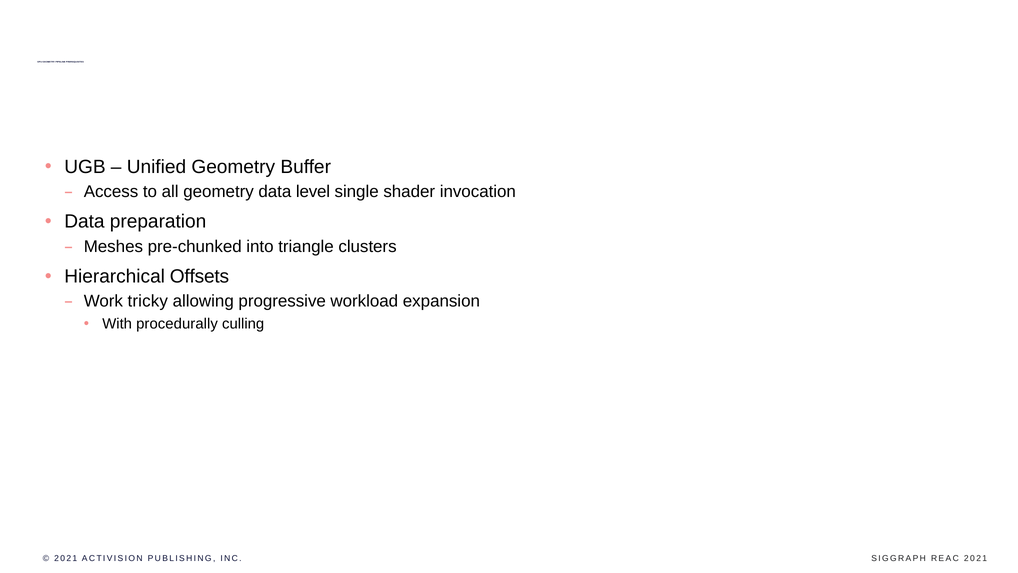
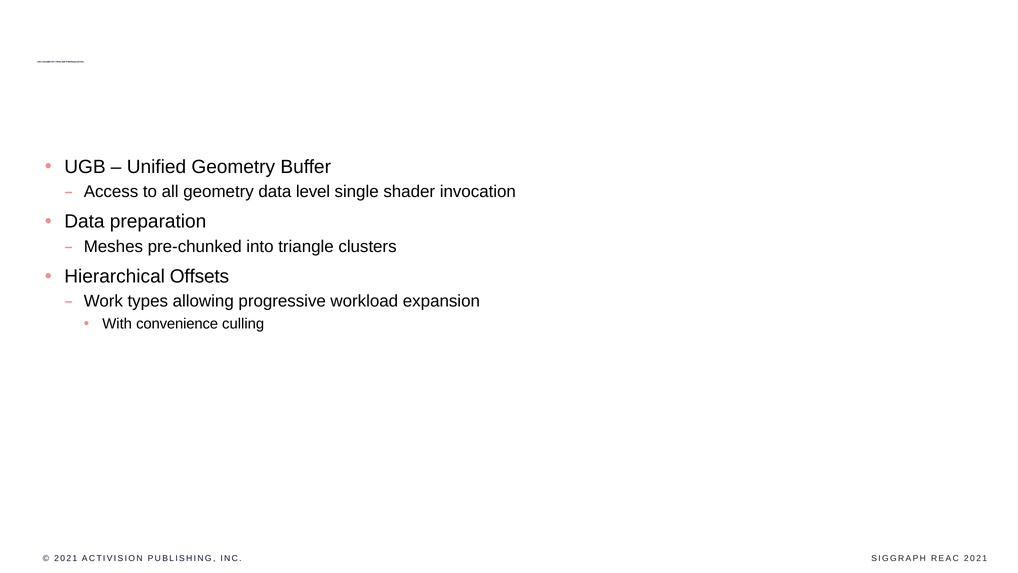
tricky: tricky -> types (148, 301)
procedurally: procedurally -> convenience (177, 324)
